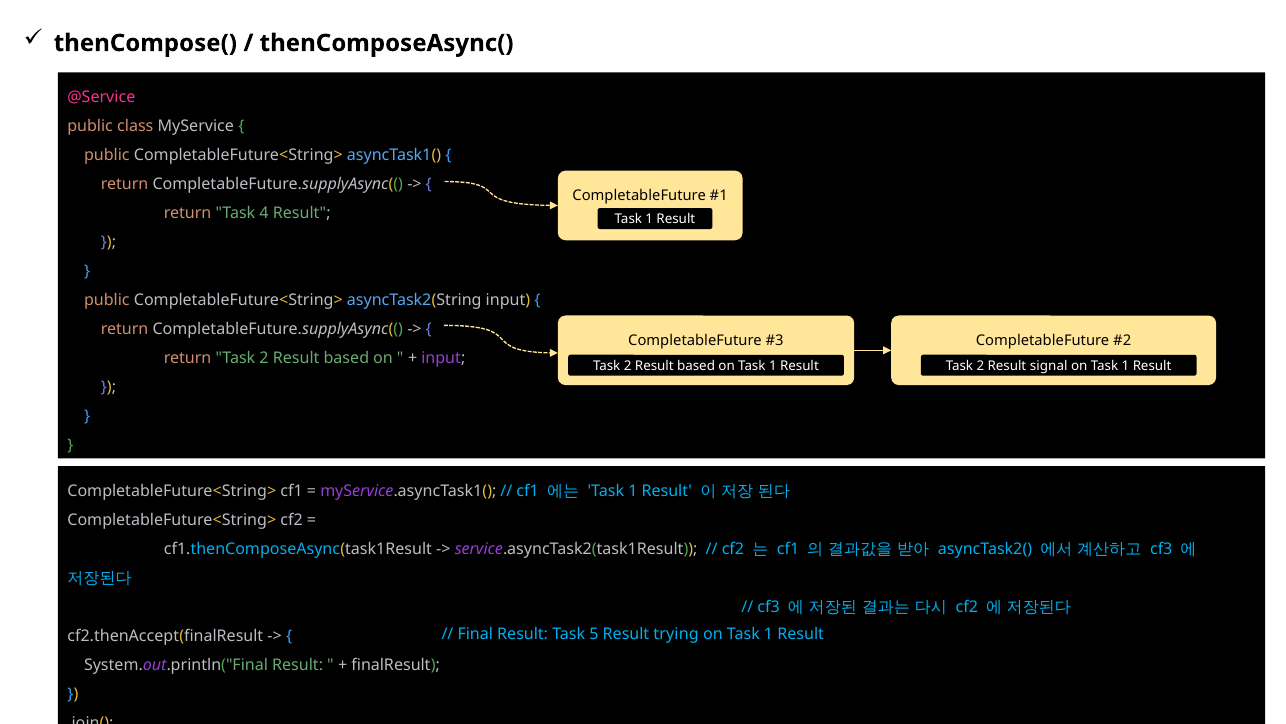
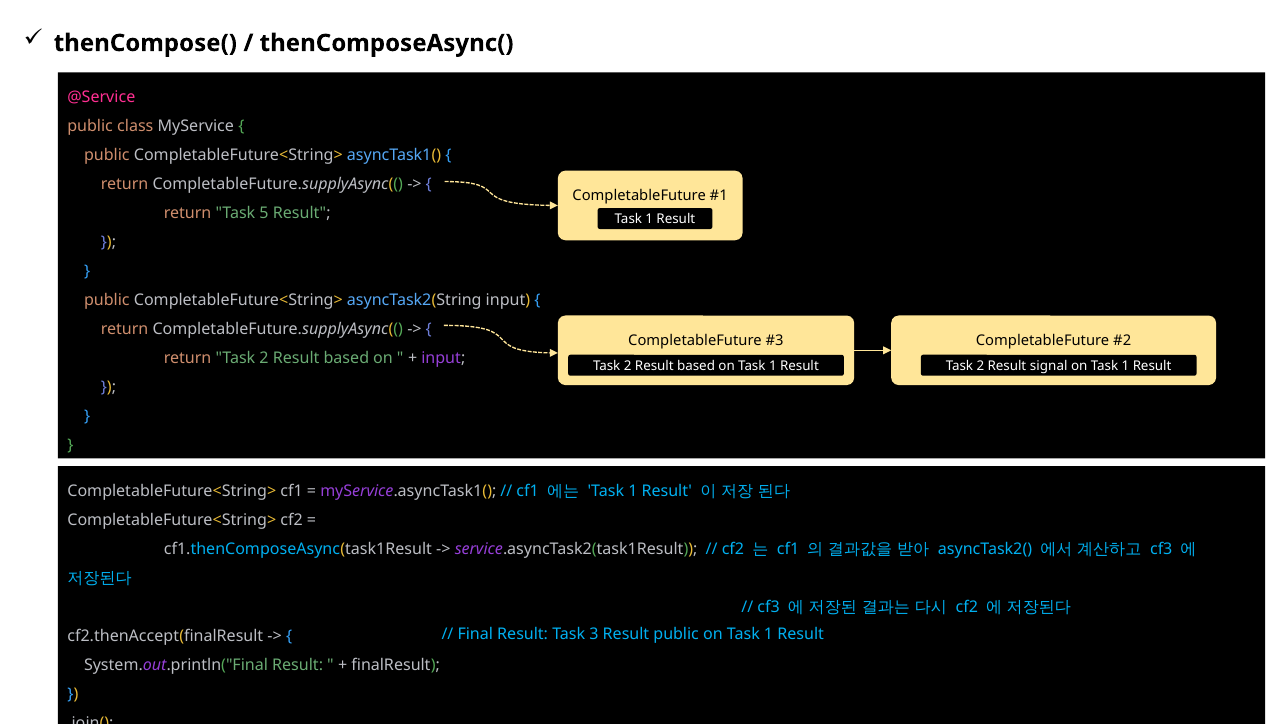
4: 4 -> 5 (264, 213)
5: 5 -> 3 (594, 634)
Result trying: trying -> public (676, 634)
